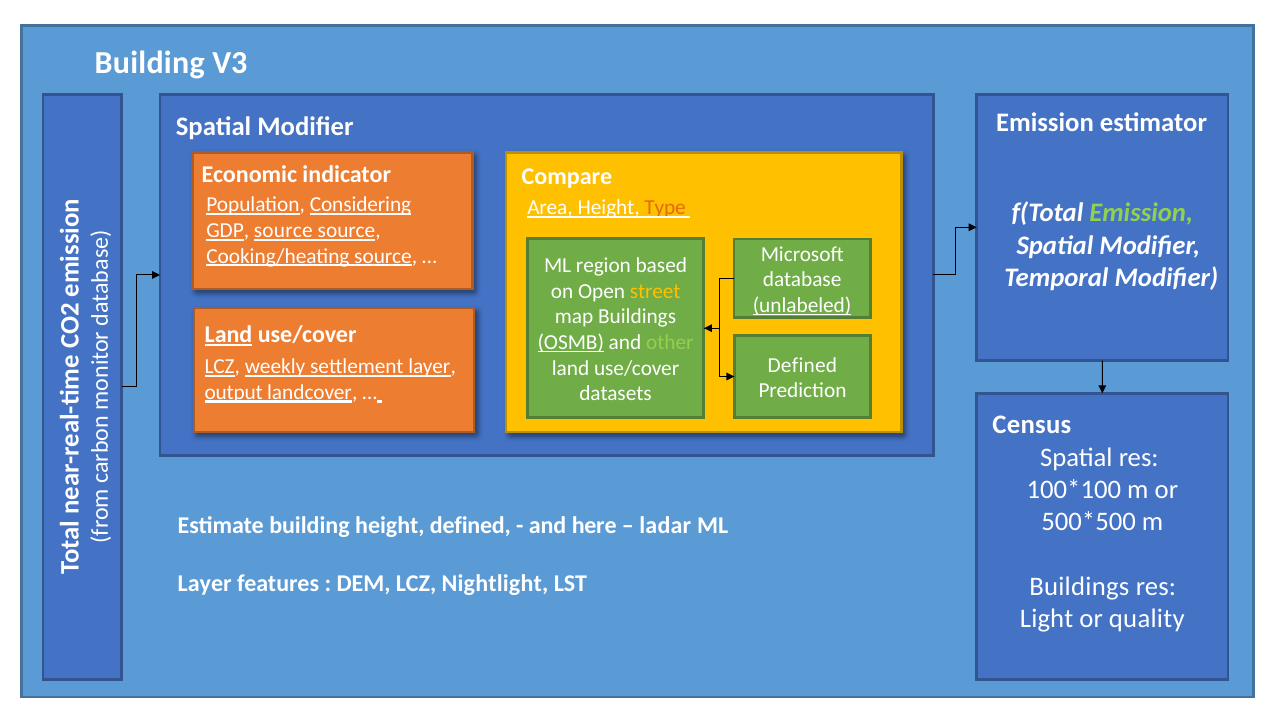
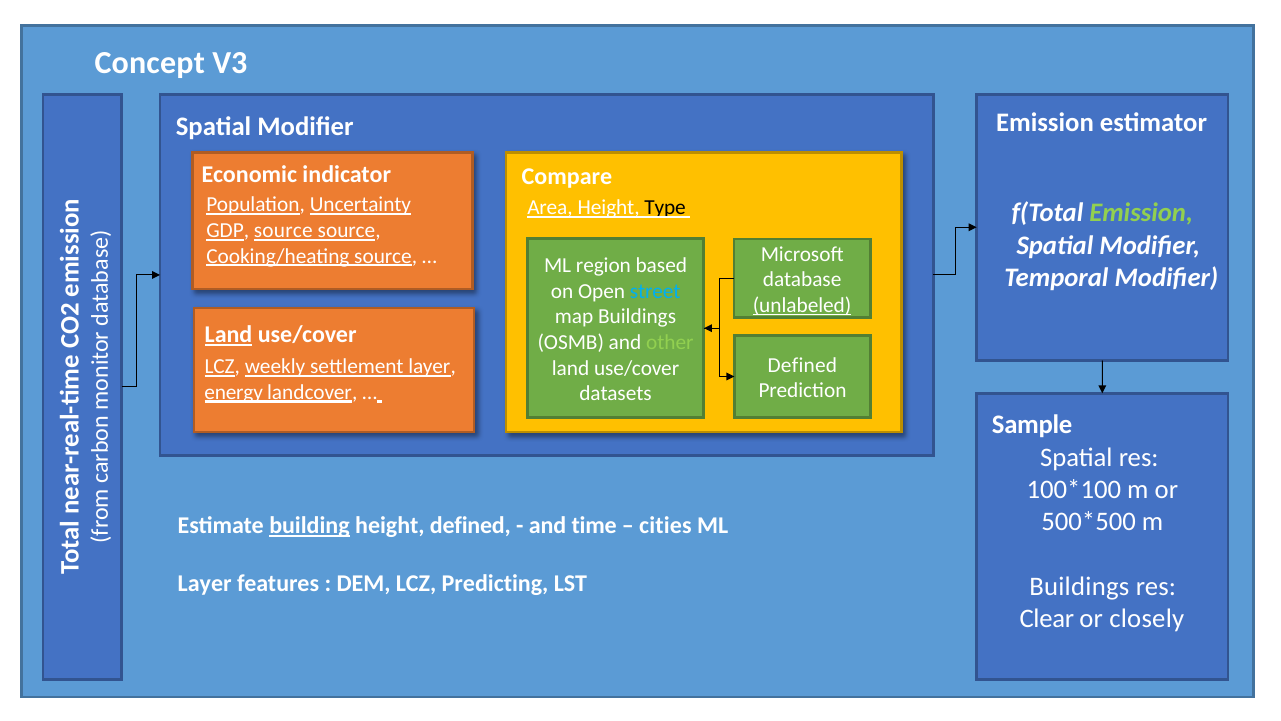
Building: Building -> Concept (150, 63)
Considering: Considering -> Uncertainty (360, 205)
Type colour: orange -> black (665, 208)
street colour: yellow -> light blue (655, 291)
OSMB underline: present -> none (571, 342)
output: output -> energy (234, 392)
Census: Census -> Sample (1032, 425)
building underline: none -> present (309, 525)
here: here -> time (594, 525)
ladar: ladar -> cities (665, 525)
Nightlight: Nightlight -> Predicting (495, 583)
Light: Light -> Clear (1047, 618)
quality: quality -> closely (1147, 618)
